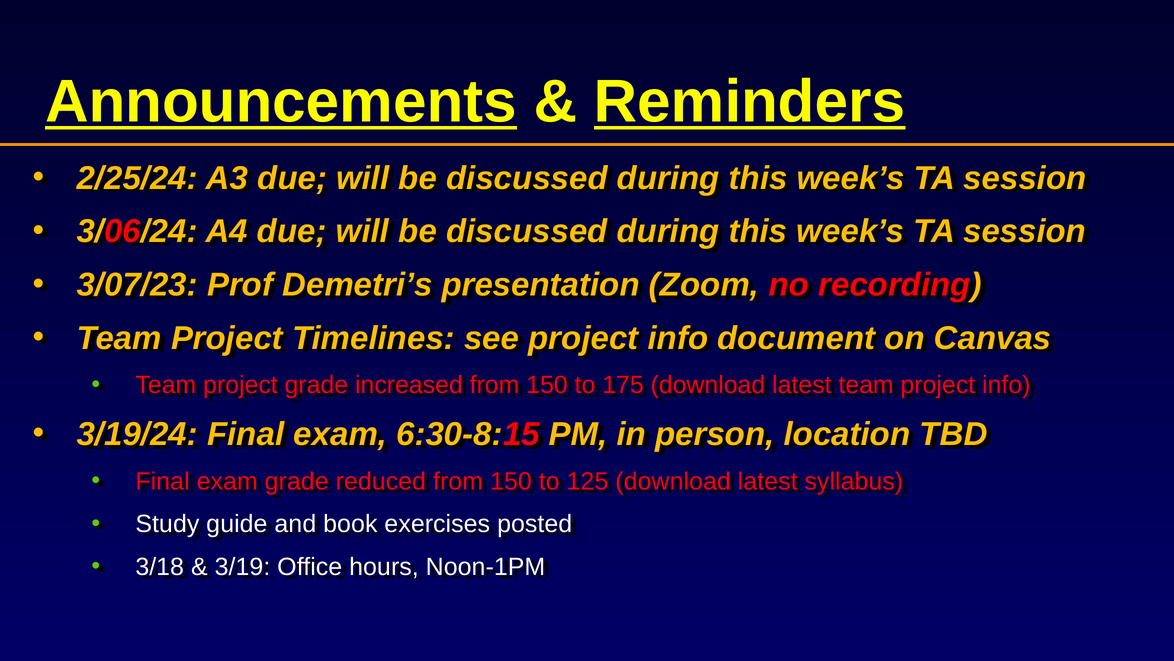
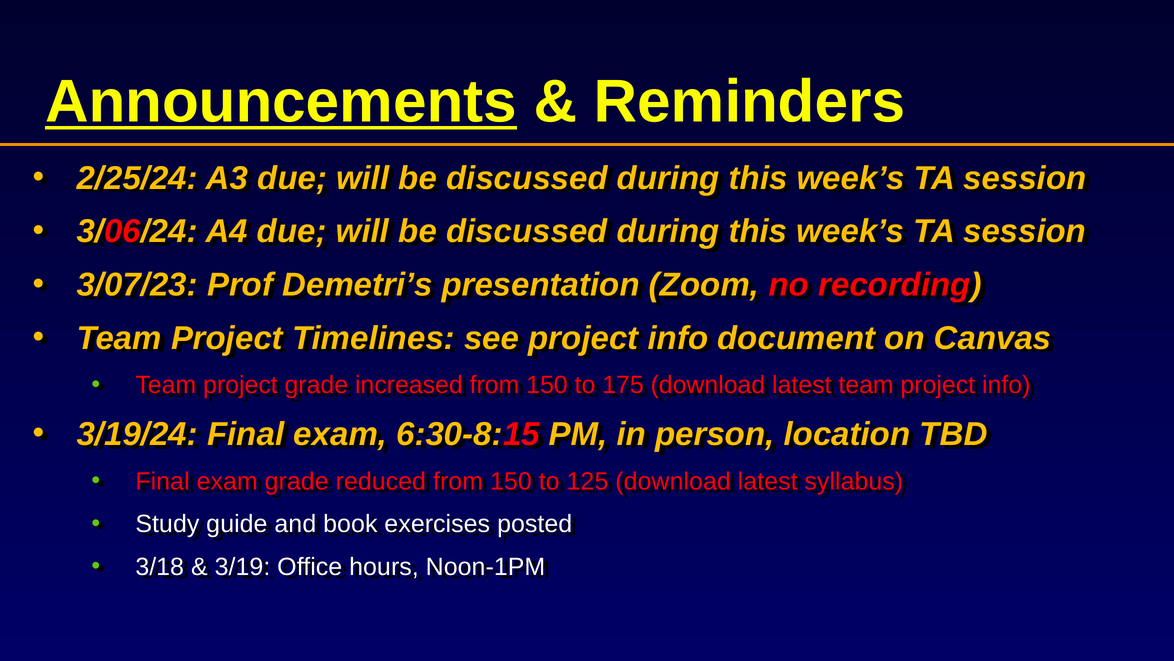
Reminders underline: present -> none (750, 102)
